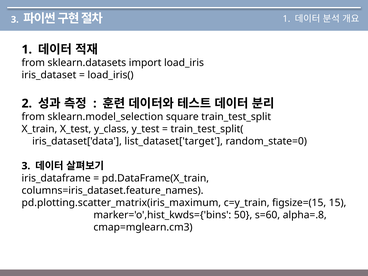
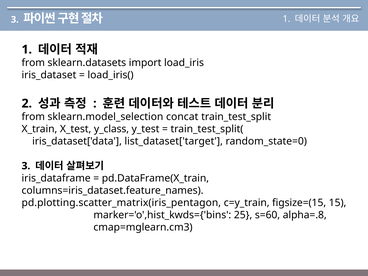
square: square -> concat (182, 117)
pd.plotting.scatter_matrix(iris_maximum: pd.plotting.scatter_matrix(iris_maximum -> pd.plotting.scatter_matrix(iris_pentagon (121, 203)
50: 50 -> 25 (243, 215)
